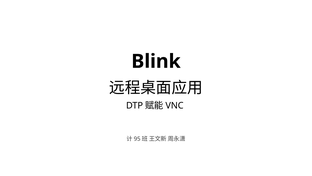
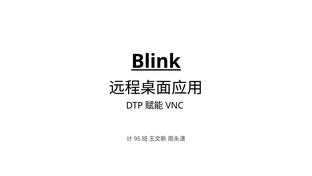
Blink underline: none -> present (156, 61)
